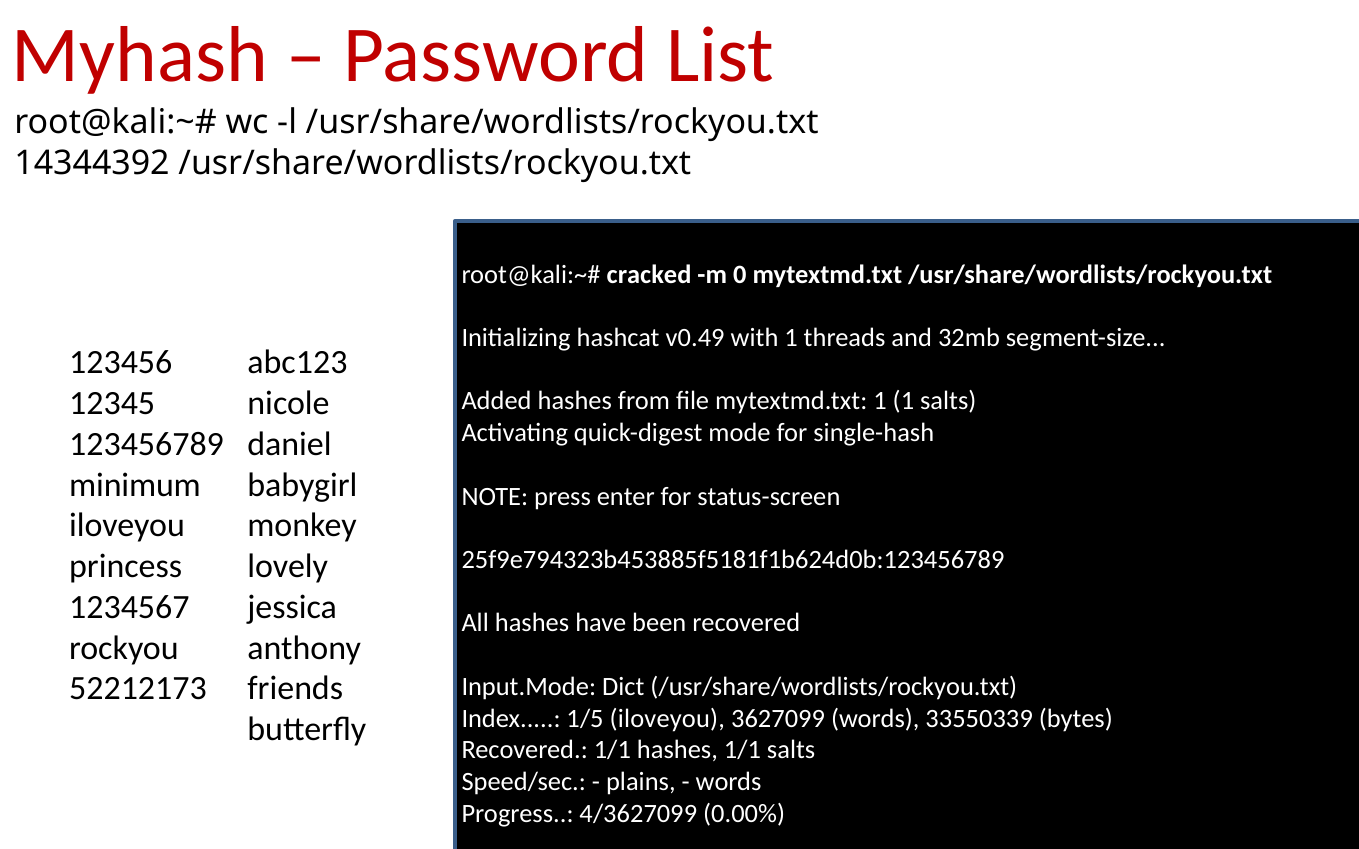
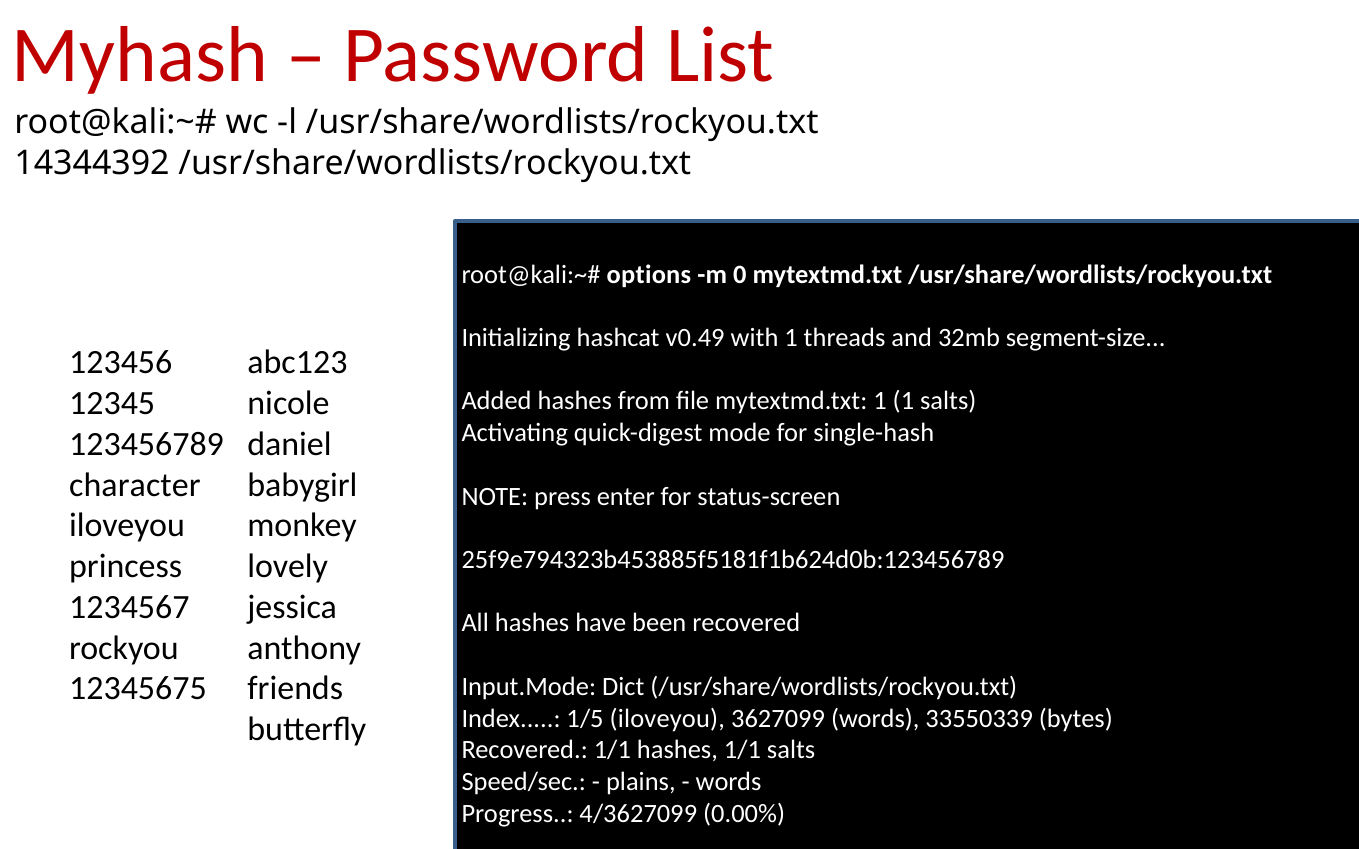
cracked: cracked -> options (649, 275)
minimum: minimum -> character (135, 485)
52212173: 52212173 -> 12345675 (138, 689)
